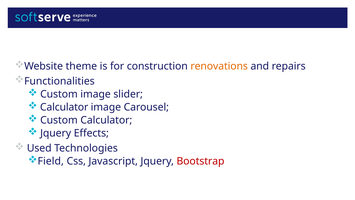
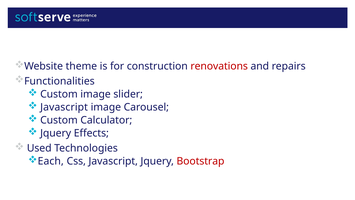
renovations colour: orange -> red (219, 66)
Calculator: Calculator -> Javascript (64, 107)
Field: Field -> Each (51, 161)
